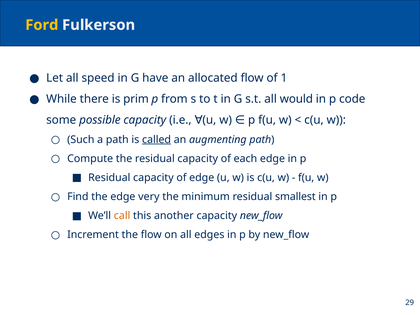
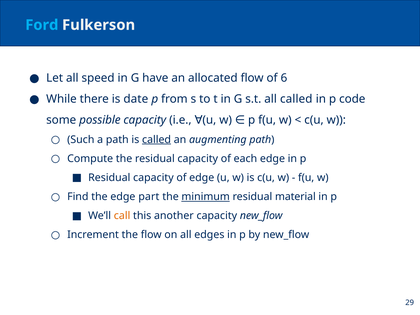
Ford colour: yellow -> light blue (42, 25)
1: 1 -> 6 (284, 78)
prim: prim -> date (136, 99)
all would: would -> called (296, 99)
very: very -> part (149, 197)
minimum underline: none -> present (206, 197)
smallest: smallest -> material (295, 197)
